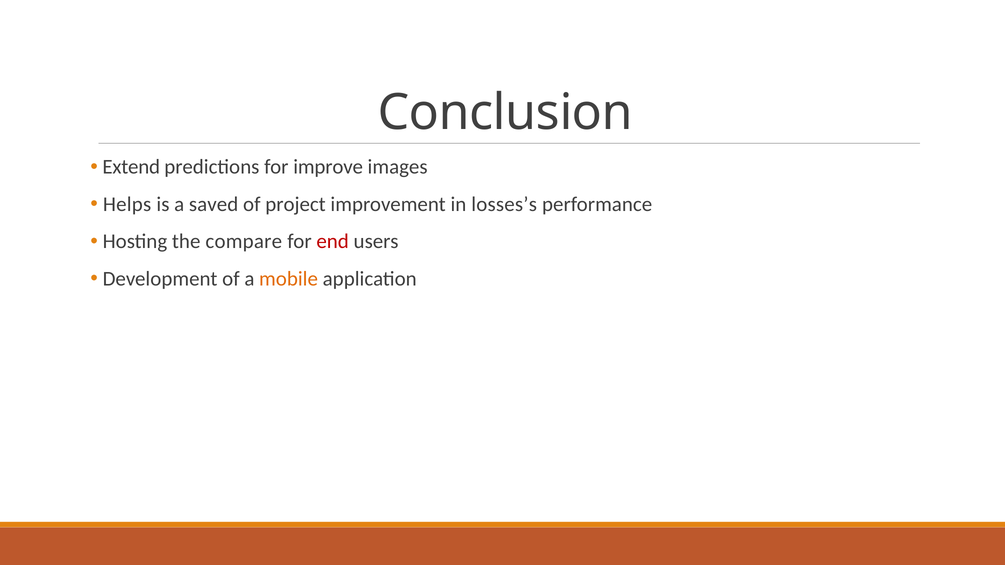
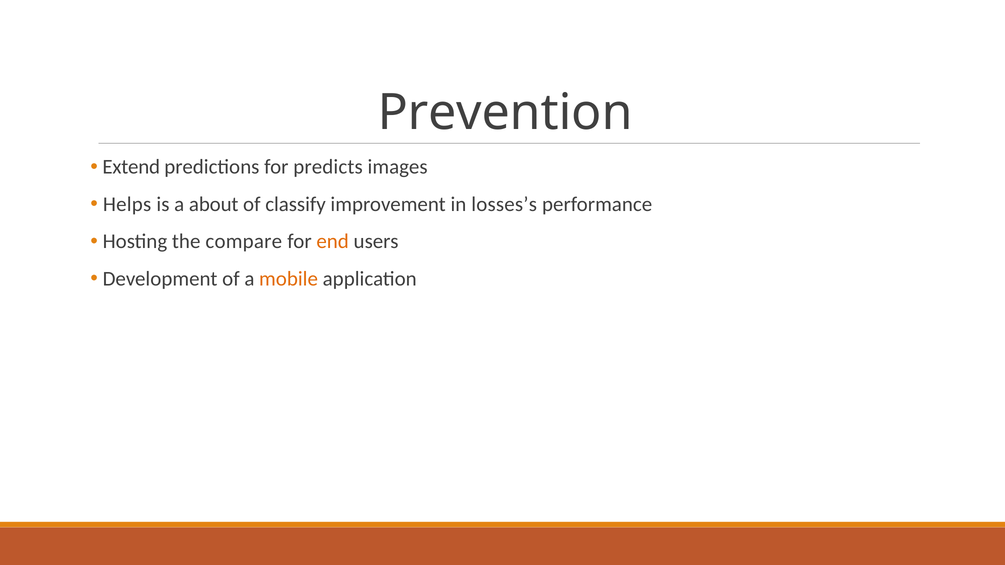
Conclusion: Conclusion -> Prevention (505, 113)
improve: improve -> predicts (328, 167)
saved: saved -> about (214, 204)
project: project -> classify (296, 204)
end colour: red -> orange (333, 242)
